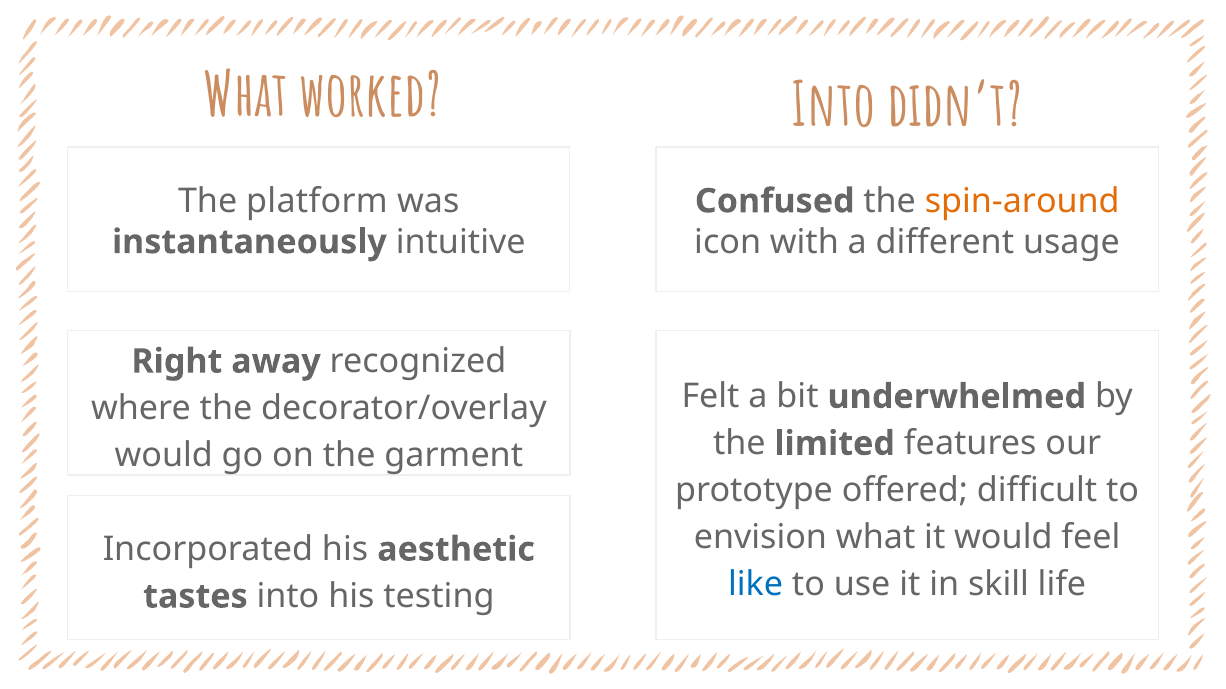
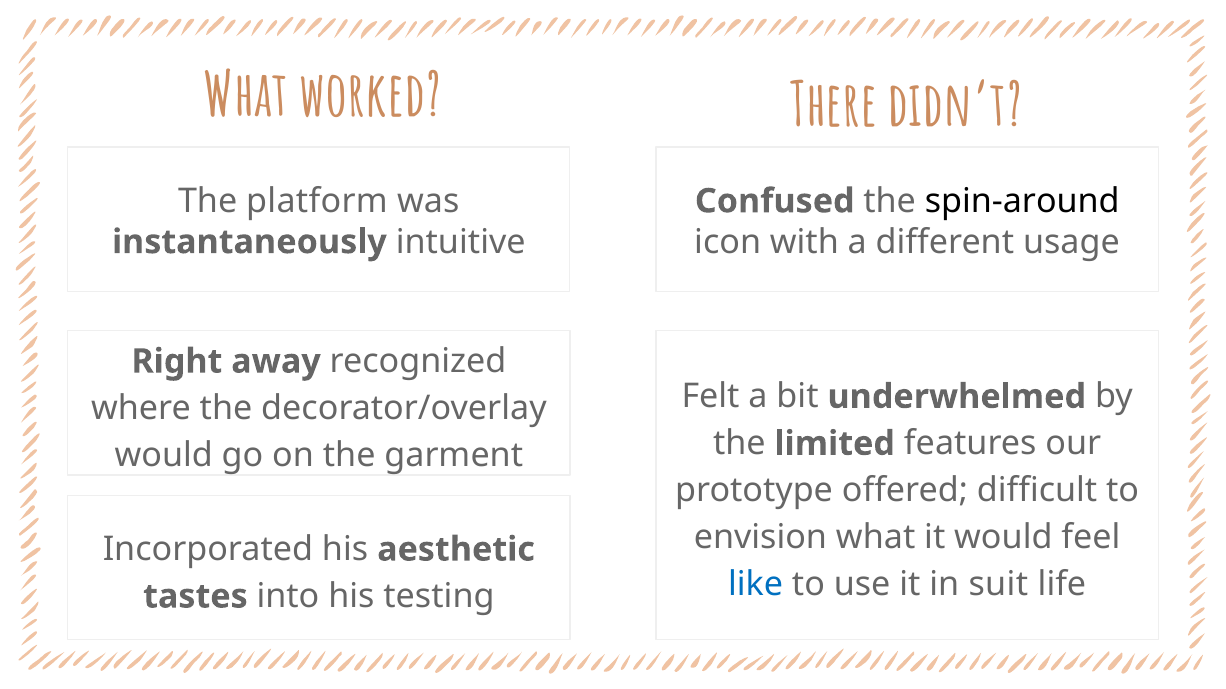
Into: Into -> There (834, 107)
spin-around colour: orange -> black (1022, 201)
skill: skill -> suit (998, 585)
